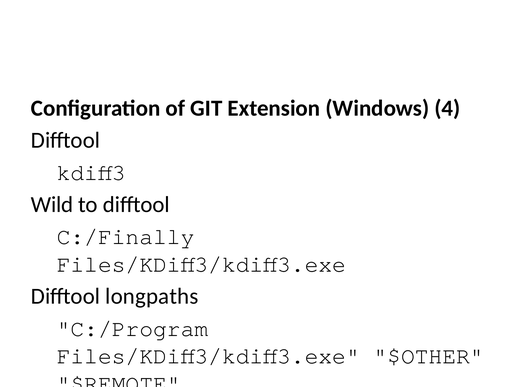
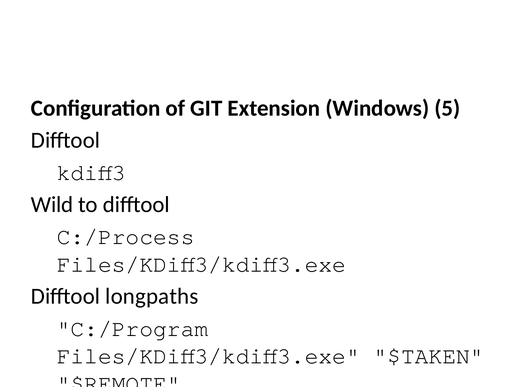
4: 4 -> 5 (447, 108)
C:/Finally: C:/Finally -> C:/Process (126, 237)
$OTHER: $OTHER -> $TAKEN (429, 356)
